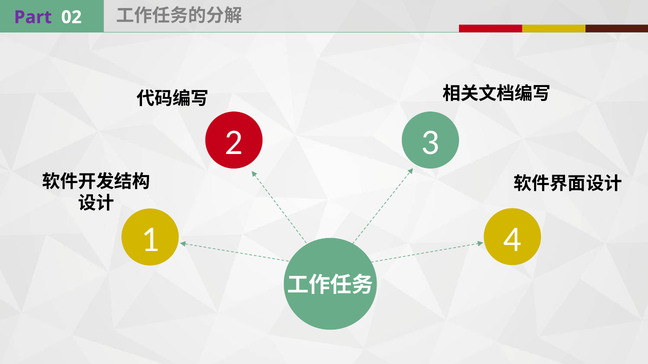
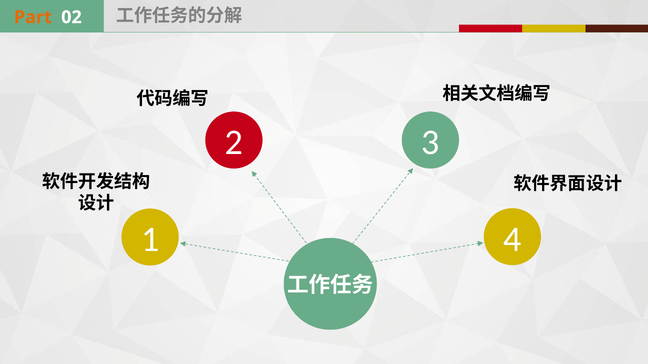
Part colour: purple -> orange (33, 17)
